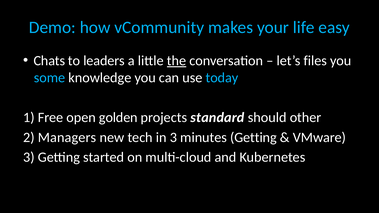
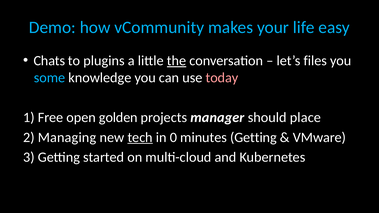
leaders: leaders -> plugins (104, 61)
today colour: light blue -> pink (222, 78)
standard: standard -> manager (217, 118)
other: other -> place (305, 118)
Managers: Managers -> Managing (67, 137)
tech underline: none -> present (140, 137)
in 3: 3 -> 0 (173, 137)
